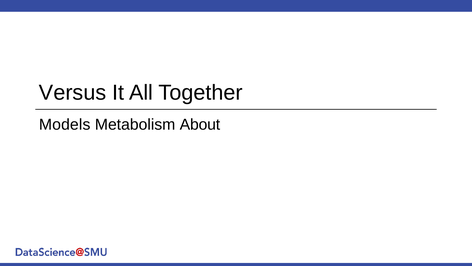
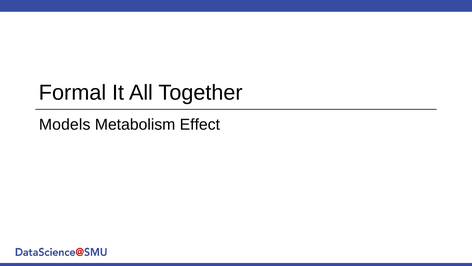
Versus: Versus -> Formal (73, 92)
About: About -> Effect (200, 124)
